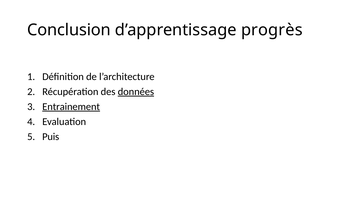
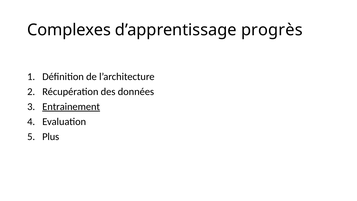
Conclusion: Conclusion -> Complexes (69, 30)
données underline: present -> none (136, 92)
Puis: Puis -> Plus (51, 136)
